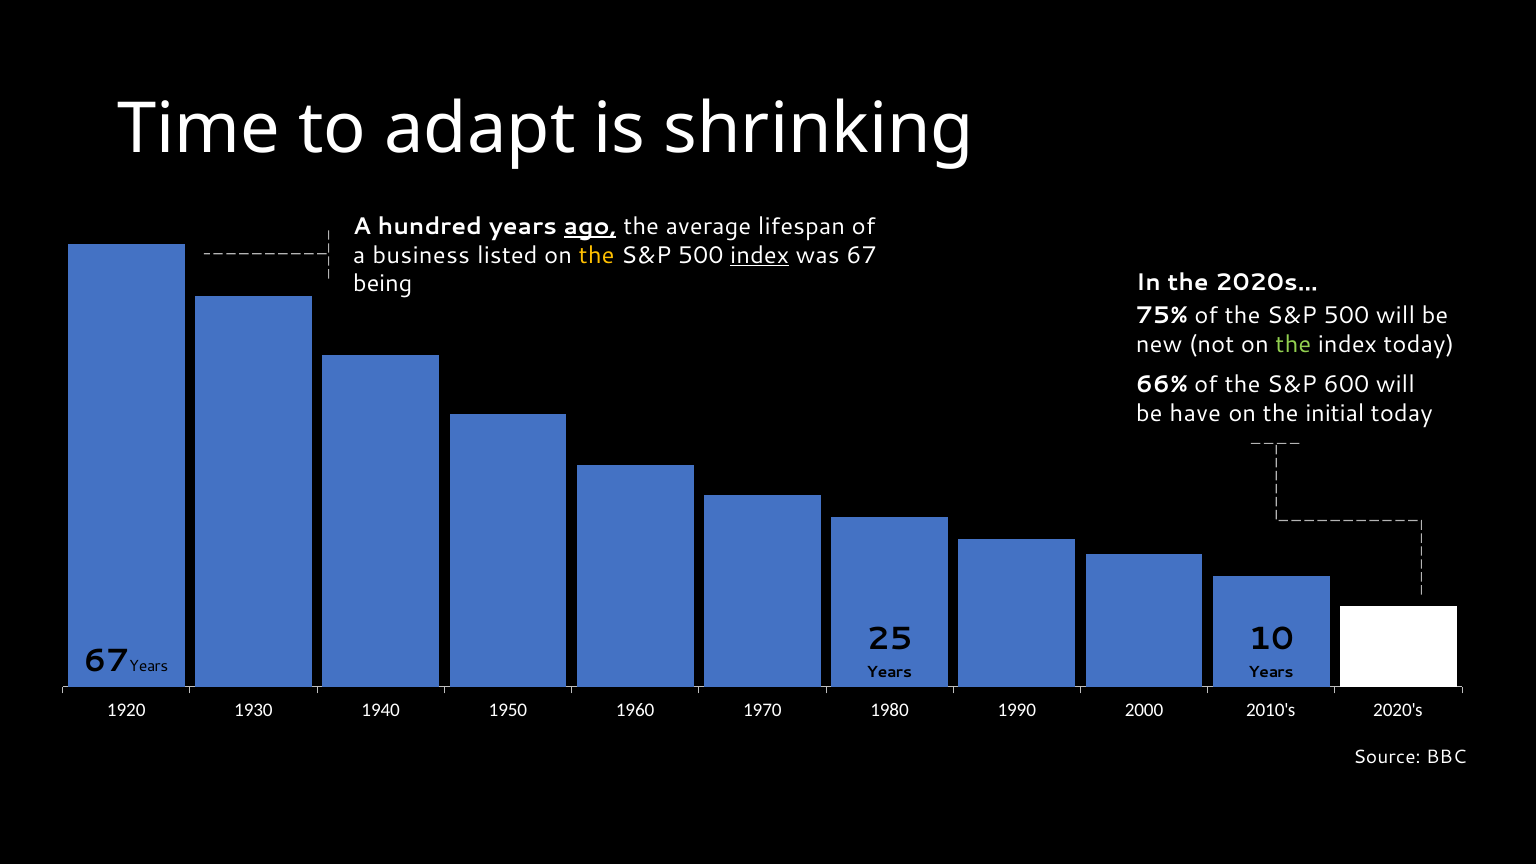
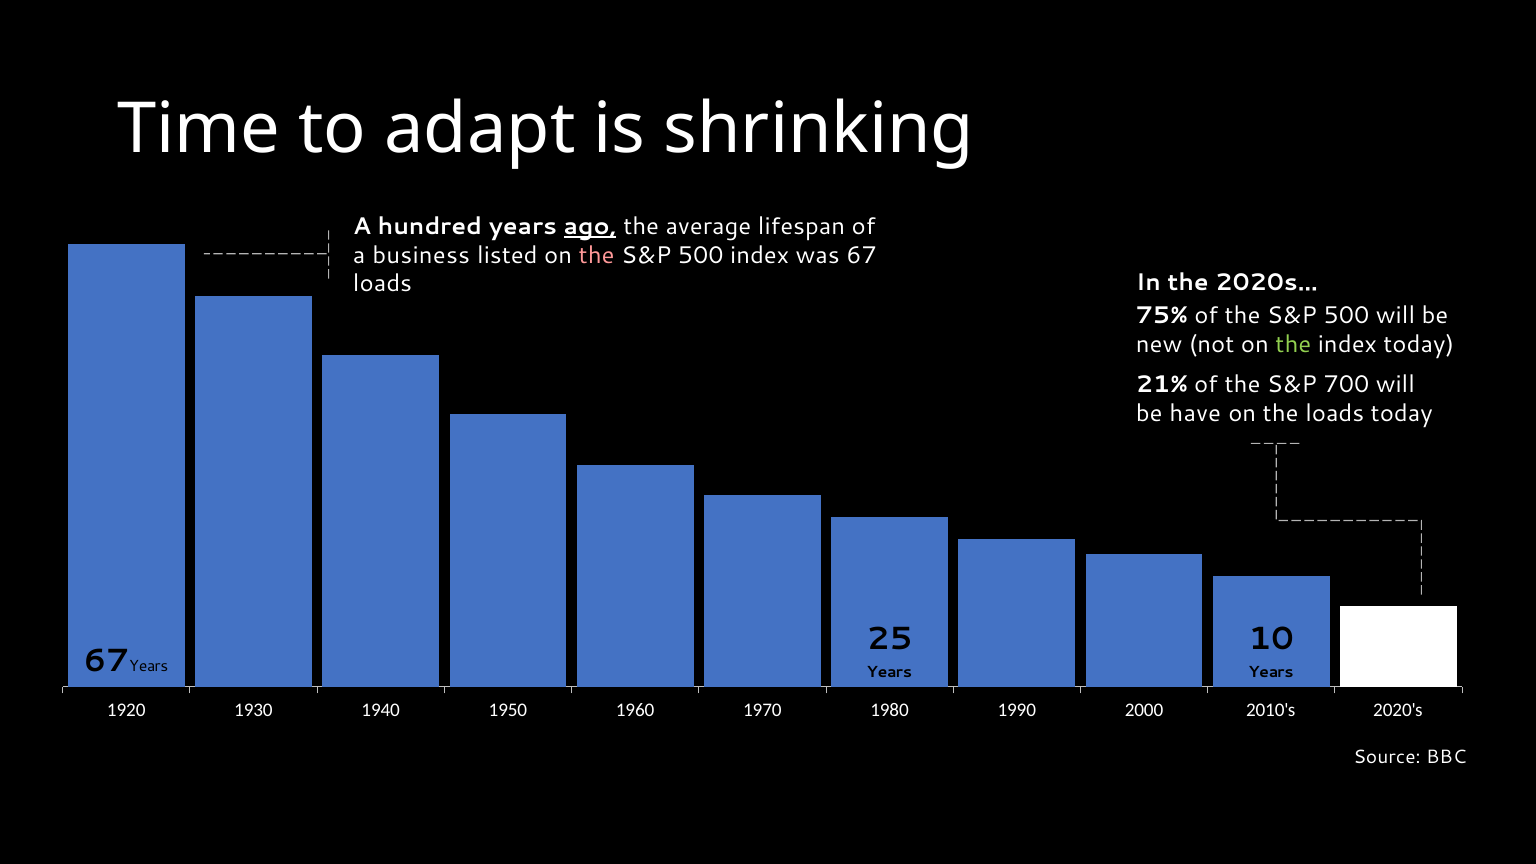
the colour: yellow -> pink (597, 255)
index underline: present -> none (760, 255)
being: being -> loads (383, 284)
66%: 66% -> 21% (1162, 385)
600: 600 -> 700 (1347, 385)
the initial: initial -> loads (1335, 414)
